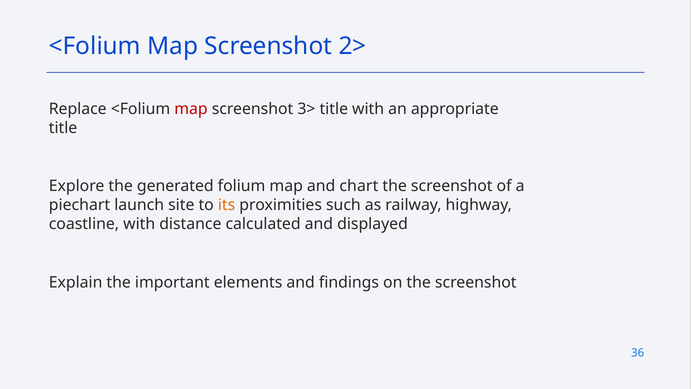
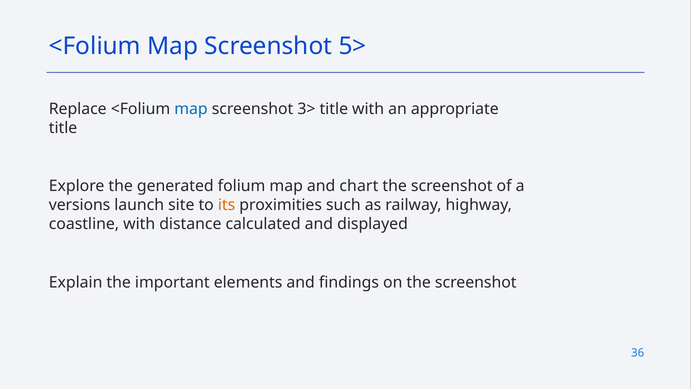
2>: 2> -> 5> (352, 46)
map colour: red -> blue (191, 109)
piechart: piechart -> versions (80, 205)
